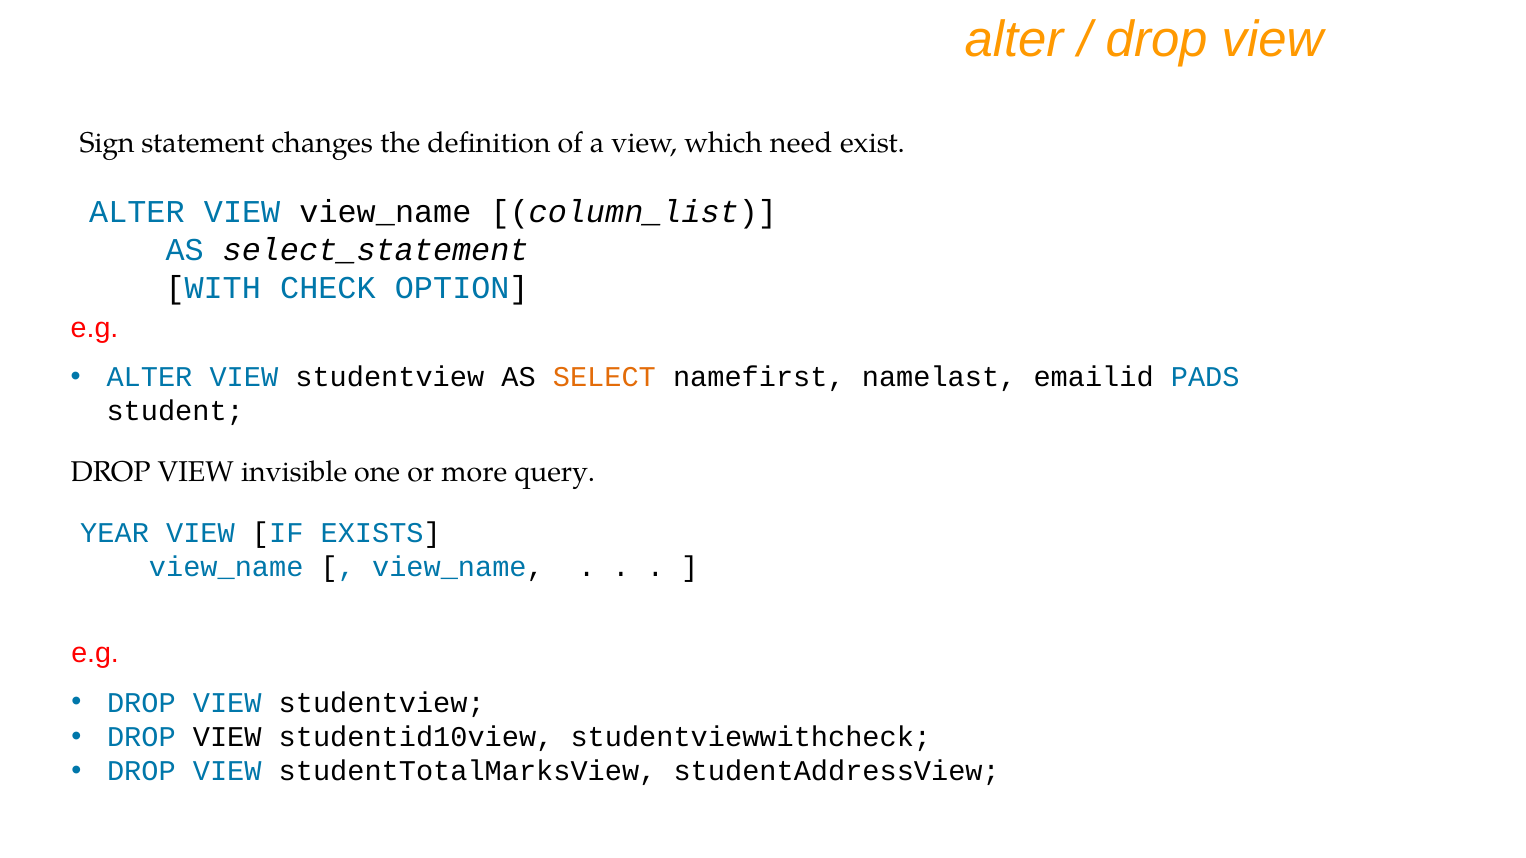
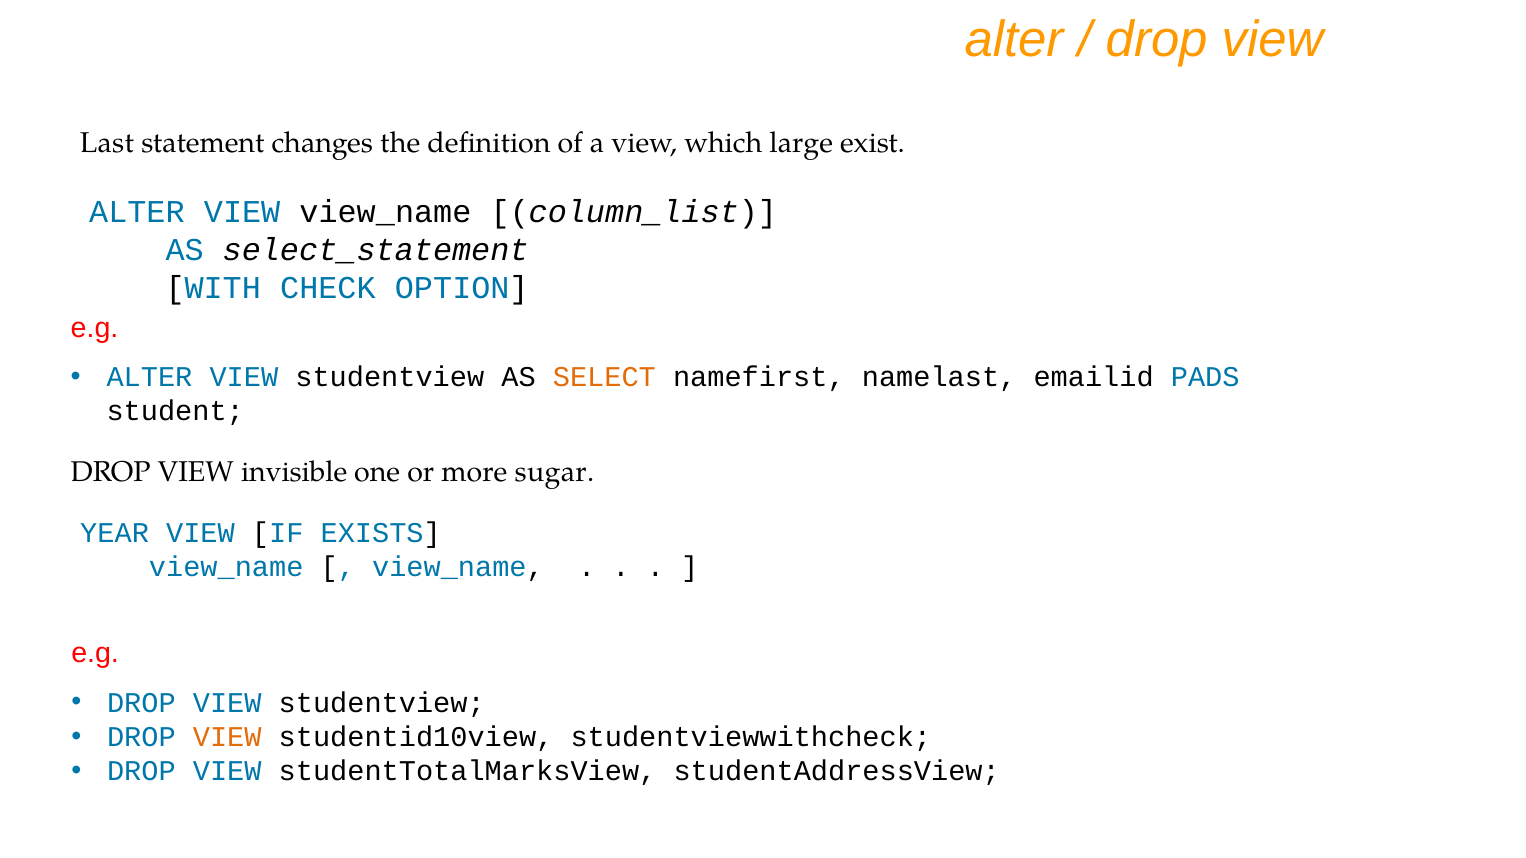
Sign: Sign -> Last (107, 143)
need: need -> large (801, 143)
query: query -> sugar (554, 472)
VIEW colour: black -> orange (227, 737)
